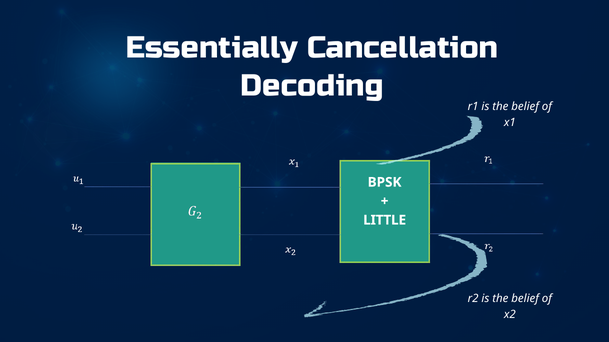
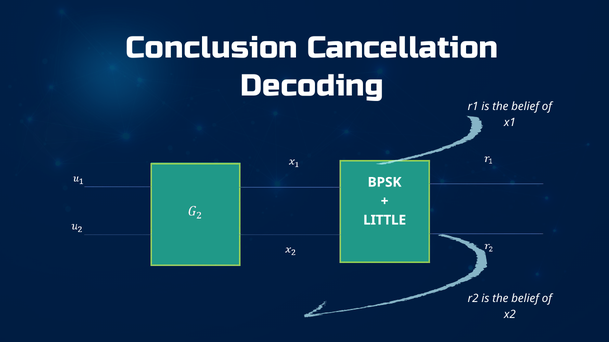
Essentially: Essentially -> Conclusion (212, 48)
